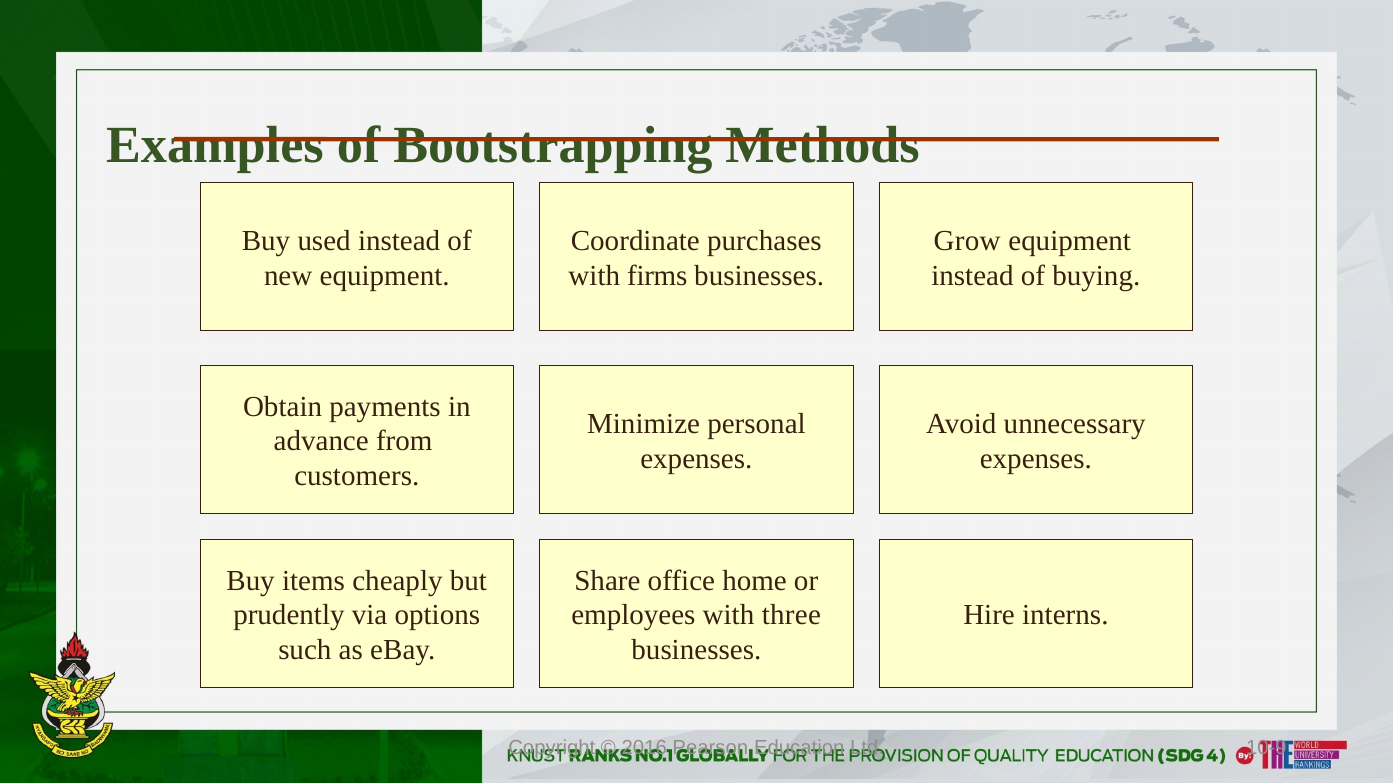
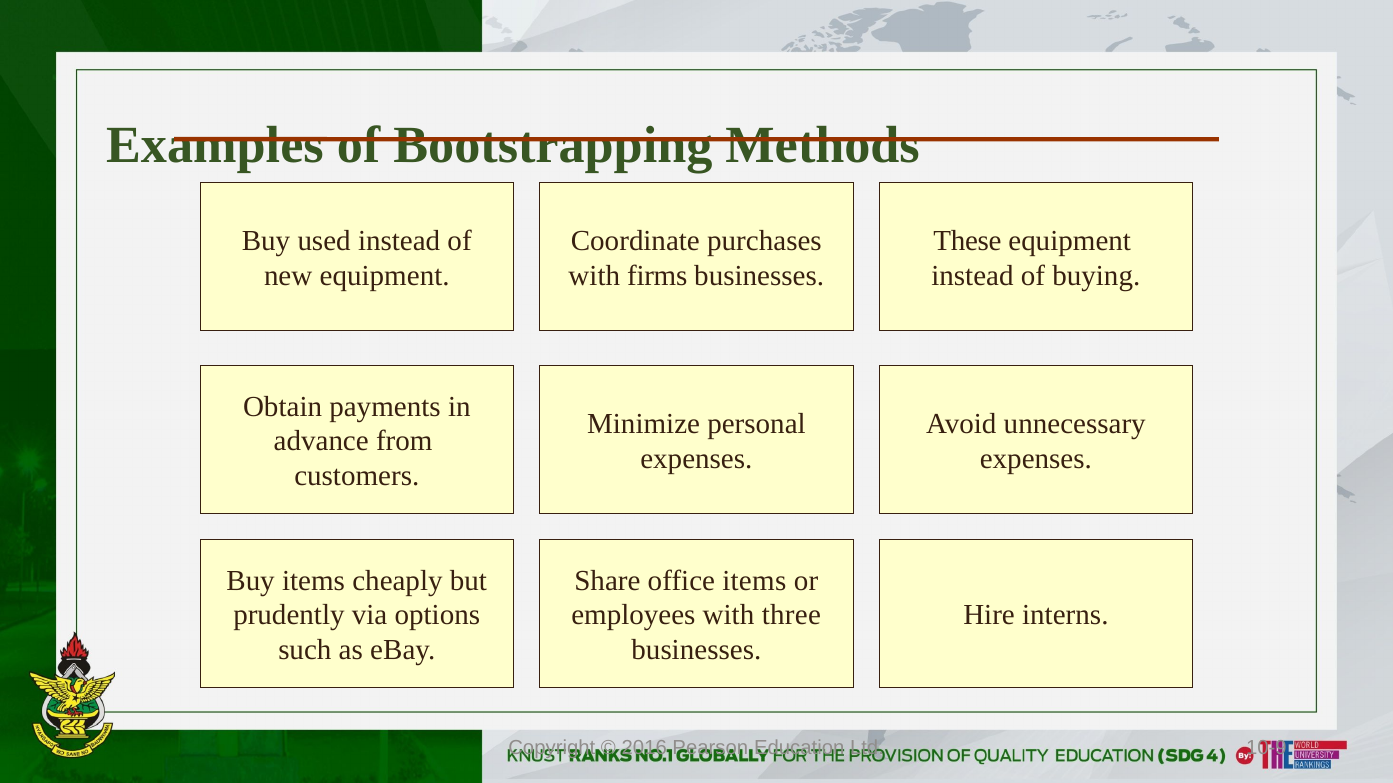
Grow: Grow -> These (967, 241)
office home: home -> items (754, 581)
